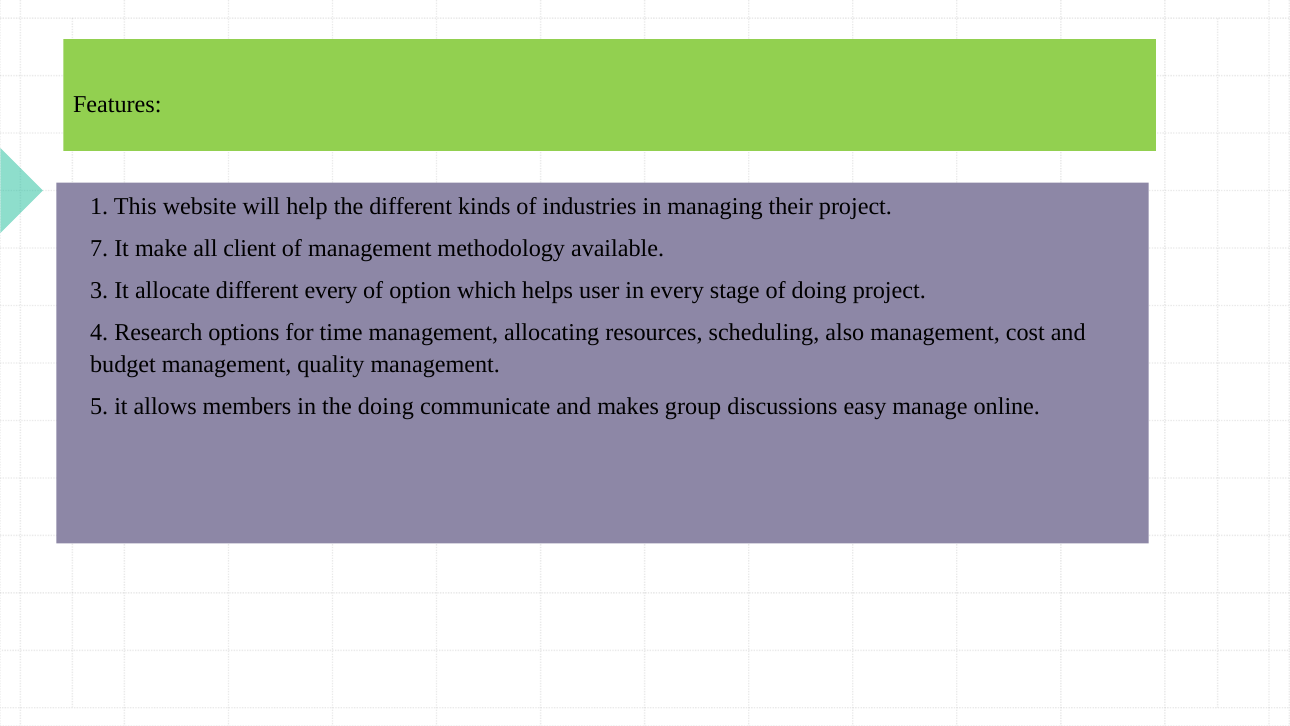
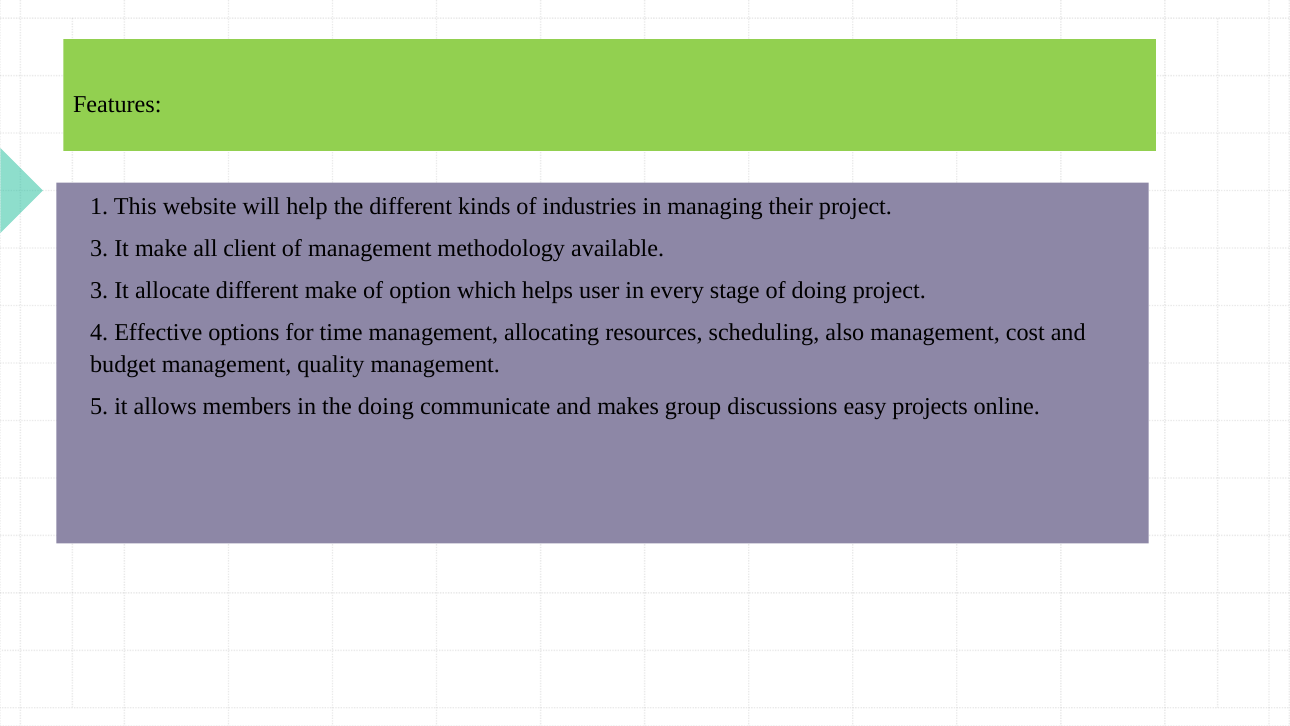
7: 7 -> 3 (99, 249)
different every: every -> make (331, 291)
Research: Research -> Effective (158, 333)
manage: manage -> projects (930, 407)
